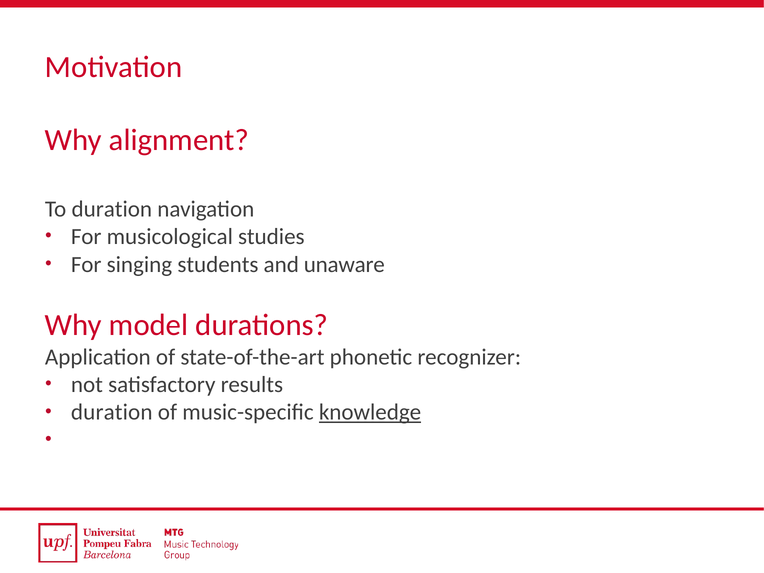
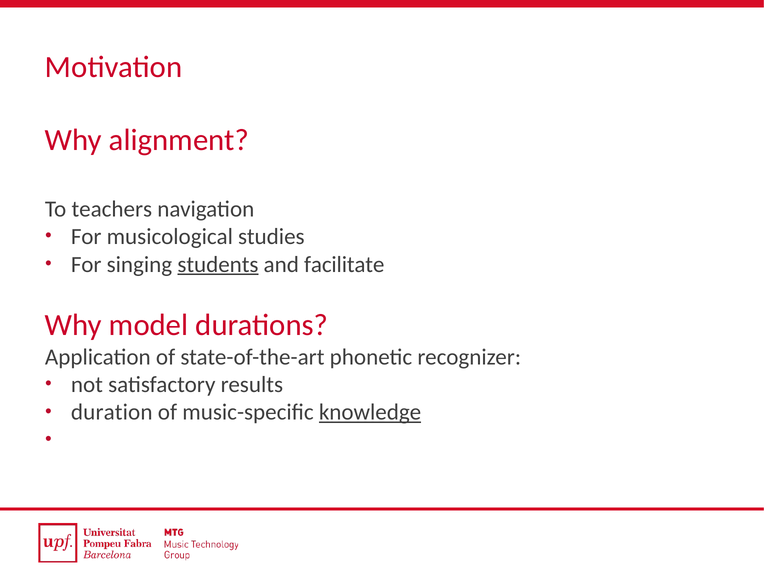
To duration: duration -> teachers (112, 209)
students underline: none -> present (218, 264)
unaware: unaware -> facilitate (344, 264)
